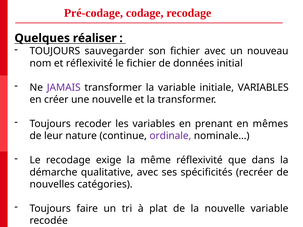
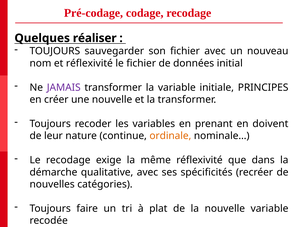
initiale VARIABLES: VARIABLES -> PRINCIPES (263, 88)
mêmes: mêmes -> doivent (270, 124)
ordinale colour: purple -> orange (170, 136)
